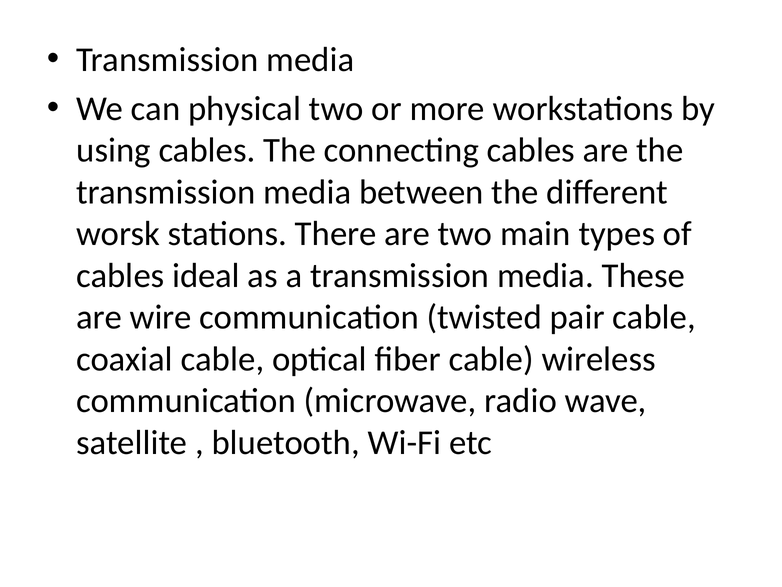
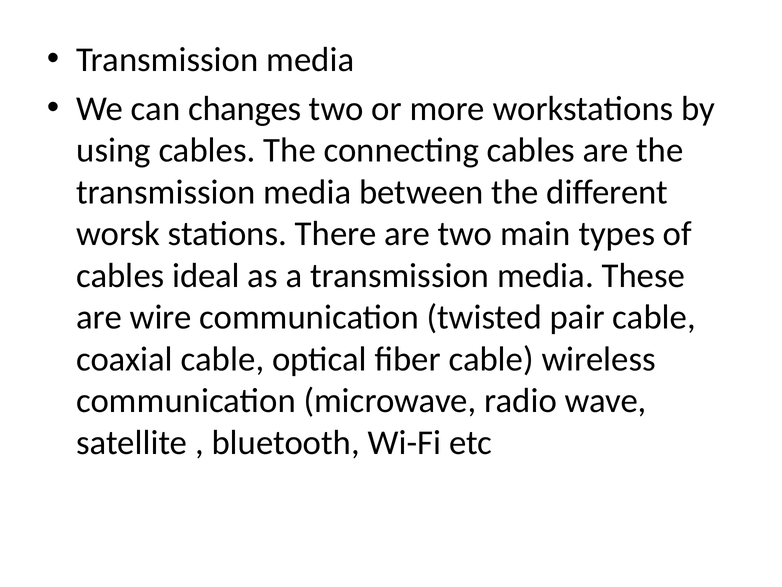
physical: physical -> changes (245, 108)
